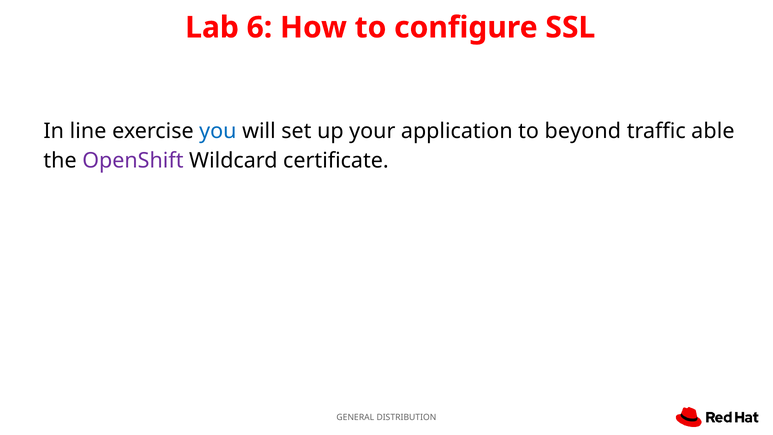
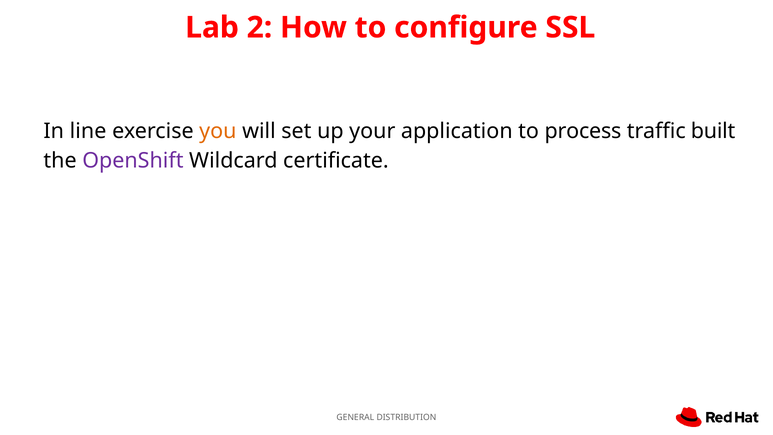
6: 6 -> 2 (259, 28)
you colour: blue -> orange (218, 131)
beyond: beyond -> process (583, 131)
able: able -> built (713, 131)
